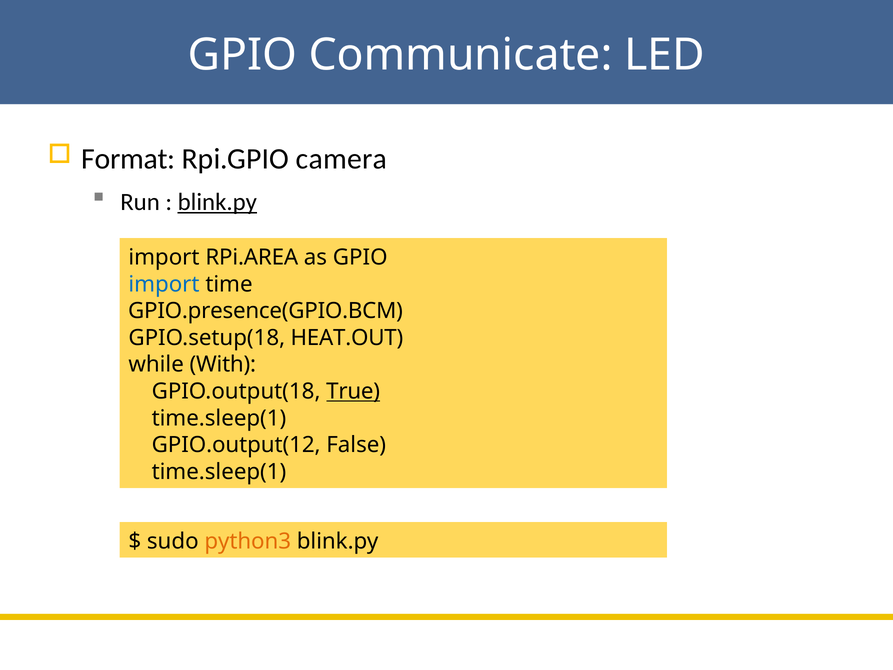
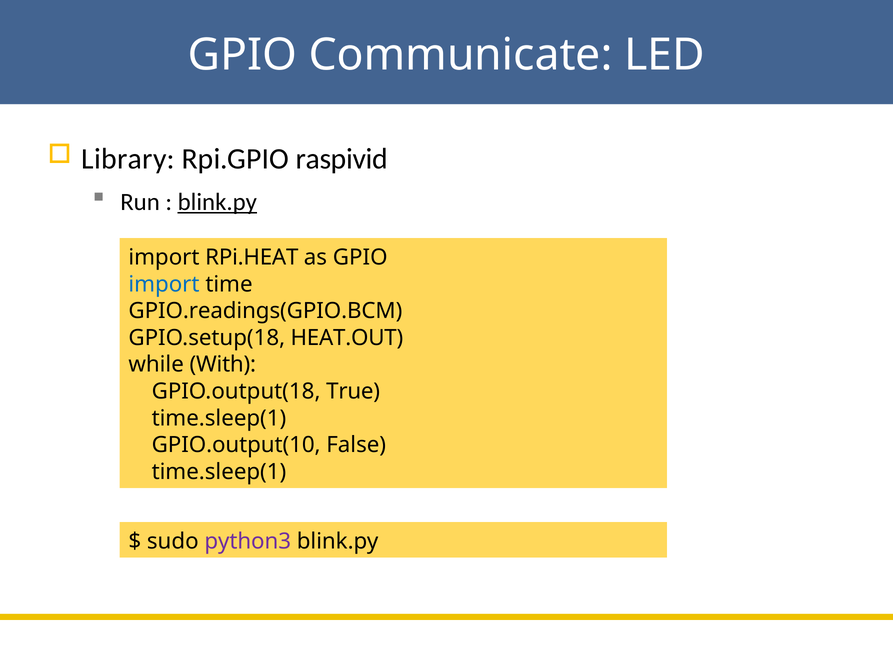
Format: Format -> Library (128, 159)
camera: camera -> raspivid (342, 159)
RPi.AREA: RPi.AREA -> RPi.HEAT (252, 257)
GPIO.presence(GPIO.BCM: GPIO.presence(GPIO.BCM -> GPIO.readings(GPIO.BCM (265, 311)
True underline: present -> none (353, 391)
GPIO.output(12: GPIO.output(12 -> GPIO.output(10 (236, 445)
python3 colour: orange -> purple (248, 541)
